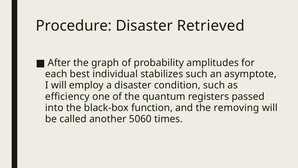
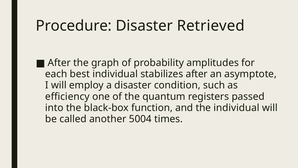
stabilizes such: such -> after (197, 74)
the removing: removing -> individual (237, 108)
5060: 5060 -> 5004 (140, 119)
